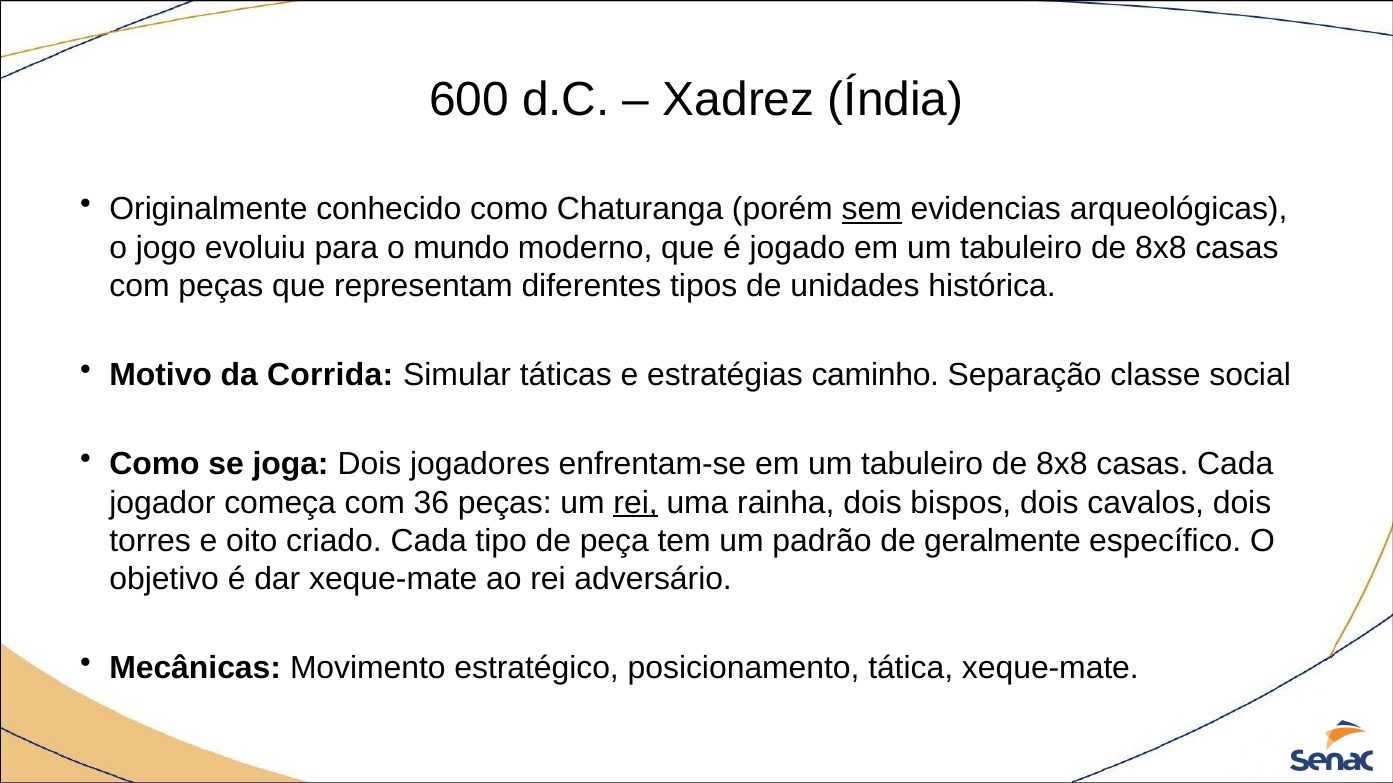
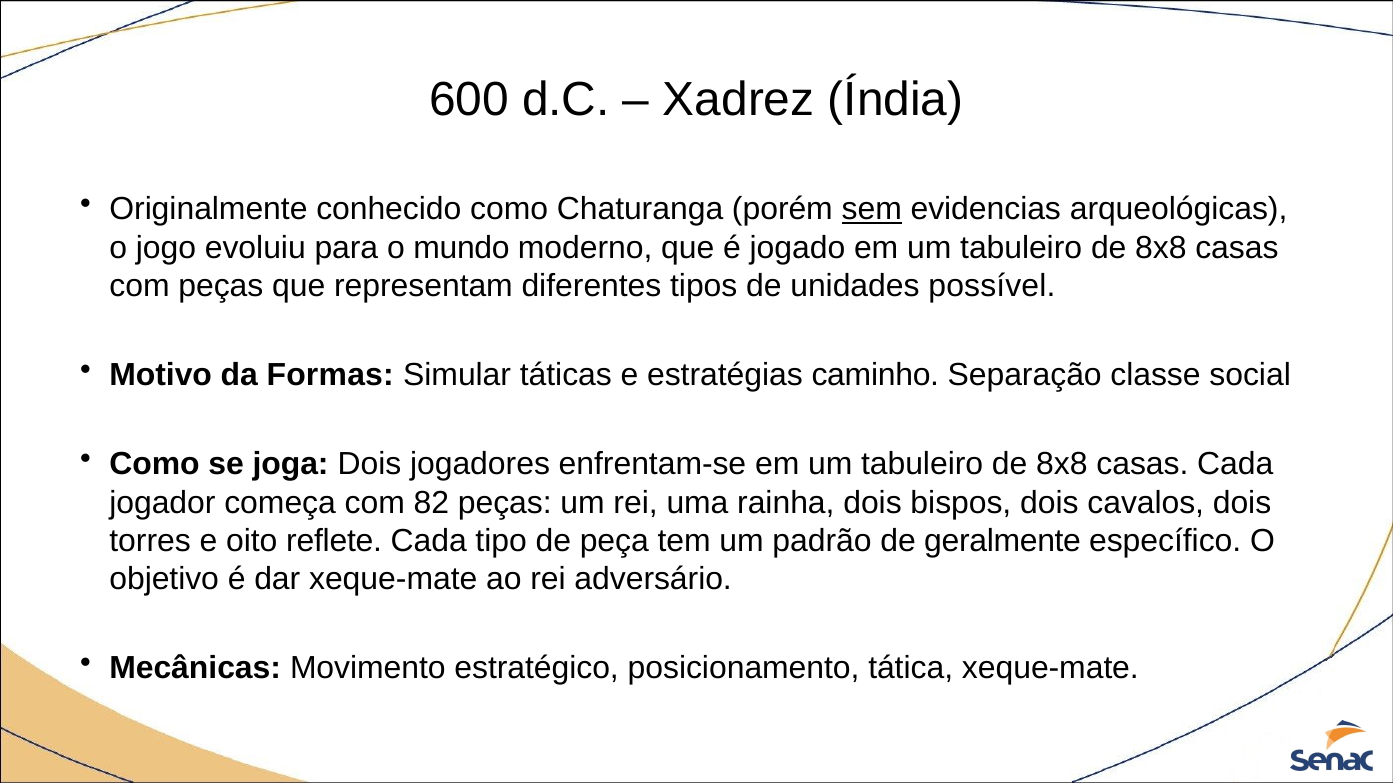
histórica: histórica -> possível (992, 286)
Corrida: Corrida -> Formas (330, 375)
36: 36 -> 82 (431, 503)
rei underline: present -> none (636, 503)
criado: criado -> reflete (334, 541)
